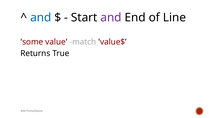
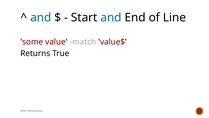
and colour: purple -> blue (111, 17)
